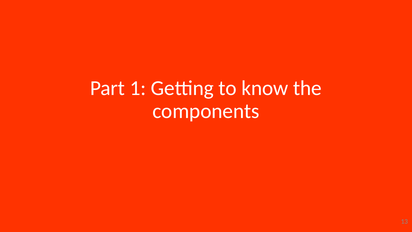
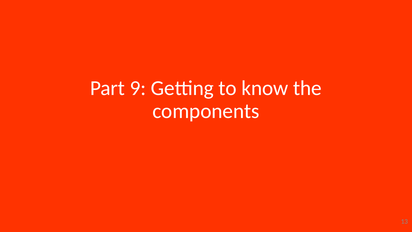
1: 1 -> 9 (138, 88)
